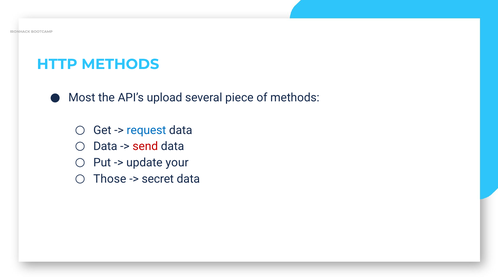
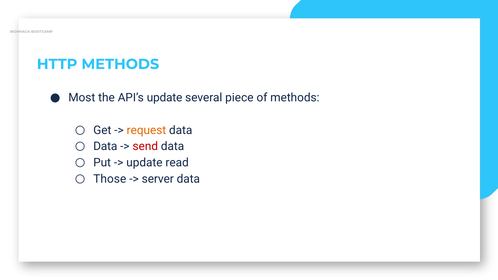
API’s upload: upload -> update (165, 98)
request colour: blue -> orange (146, 130)
your: your -> read (177, 163)
secret: secret -> server (158, 179)
